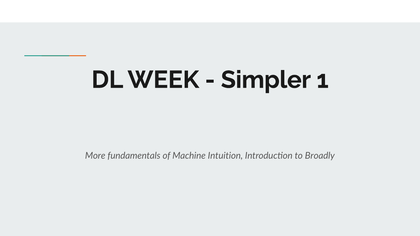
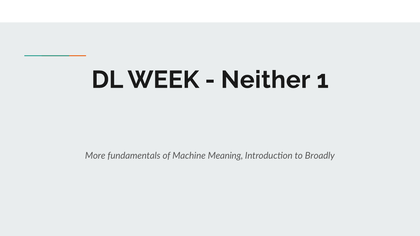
Simpler: Simpler -> Neither (266, 80)
Intuition: Intuition -> Meaning (225, 156)
